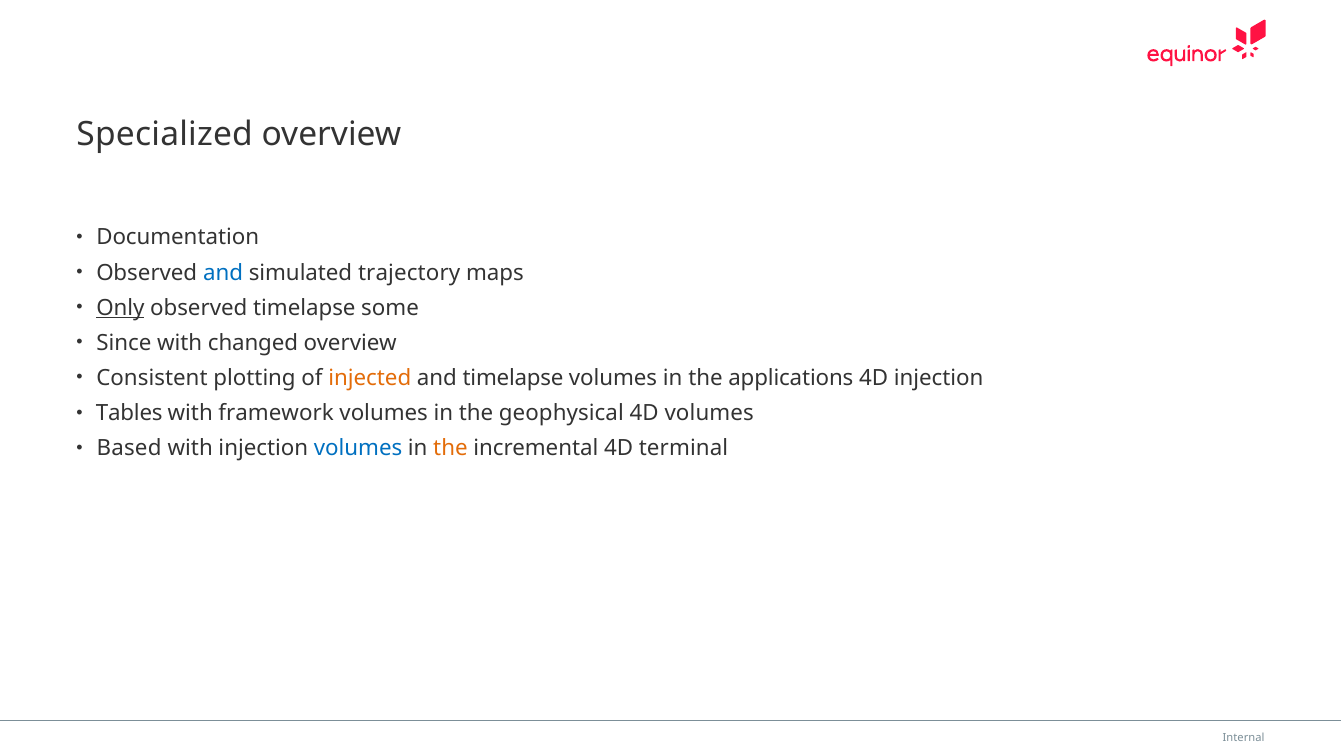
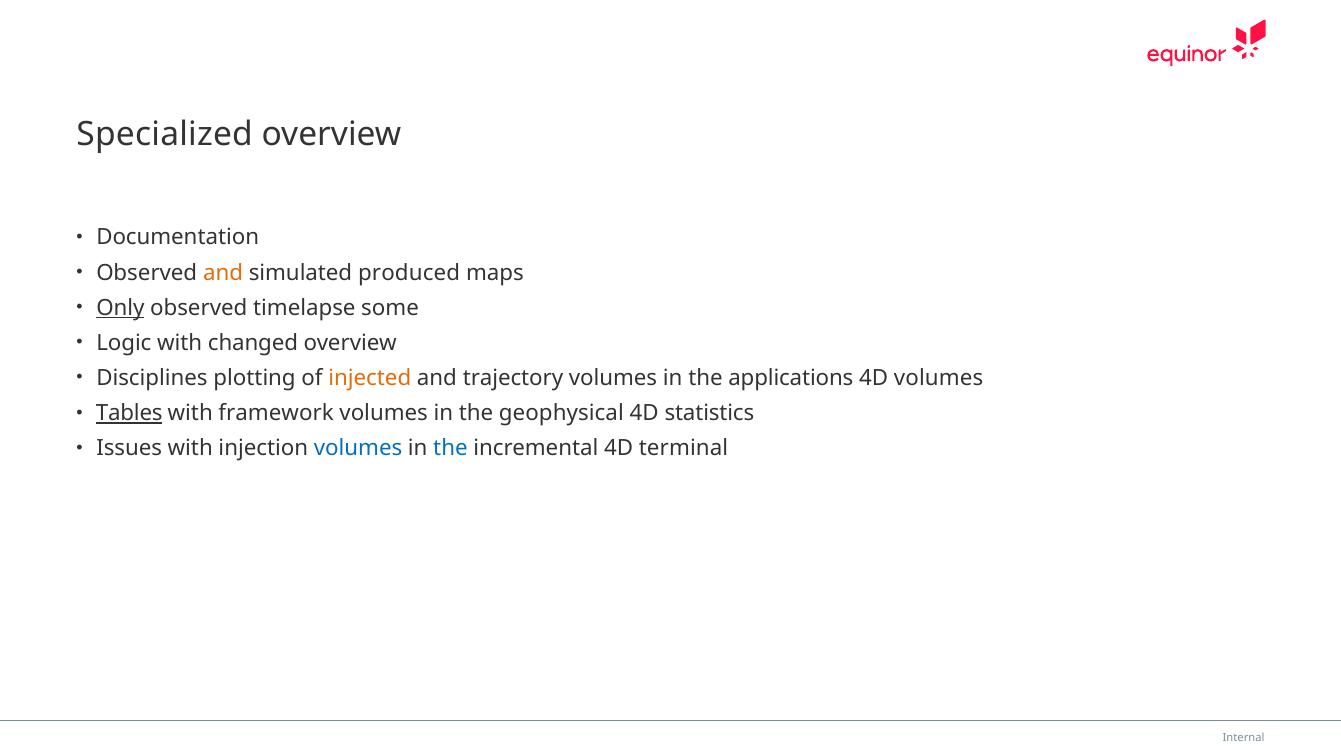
and colour: blue -> orange (223, 273)
trajectory: trajectory -> produced (409, 273)
Since: Since -> Logic (124, 343)
Consistent: Consistent -> Disciplines (152, 378)
and timelapse: timelapse -> trajectory (513, 378)
4D injection: injection -> volumes (939, 378)
Tables underline: none -> present (129, 414)
4D volumes: volumes -> statistics (709, 414)
Based: Based -> Issues (129, 449)
the colour: orange -> blue (450, 449)
